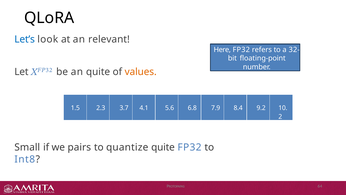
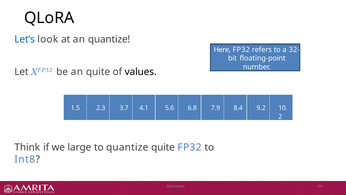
an relevant: relevant -> quantize (109, 39)
values colour: orange -> black (141, 72)
Small: Small -> Think (27, 147)
pairs: pairs -> large (79, 147)
